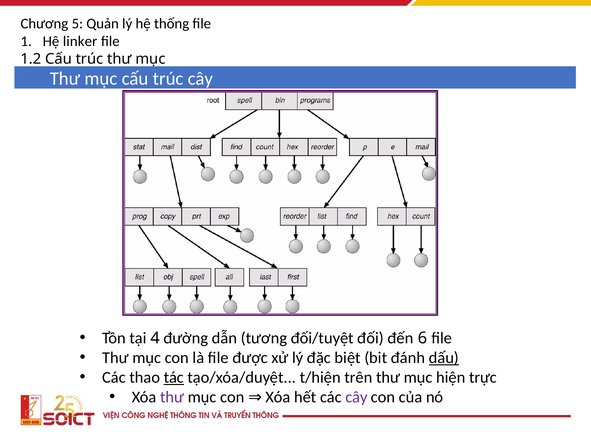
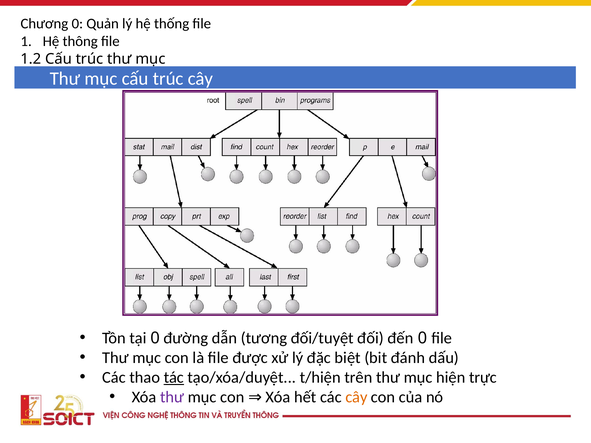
Chương 5: 5 -> 0 (77, 24)
linker: linker -> thông (80, 41)
tại 4: 4 -> 0 (155, 338)
đến 6: 6 -> 0 (423, 338)
dấu underline: present -> none (444, 358)
cây colour: purple -> orange (356, 397)
